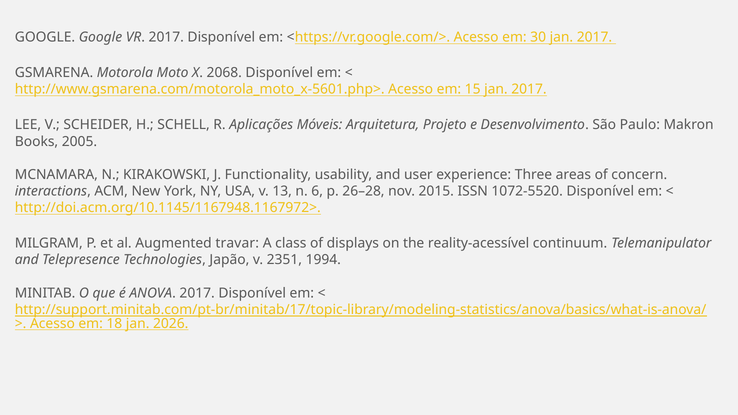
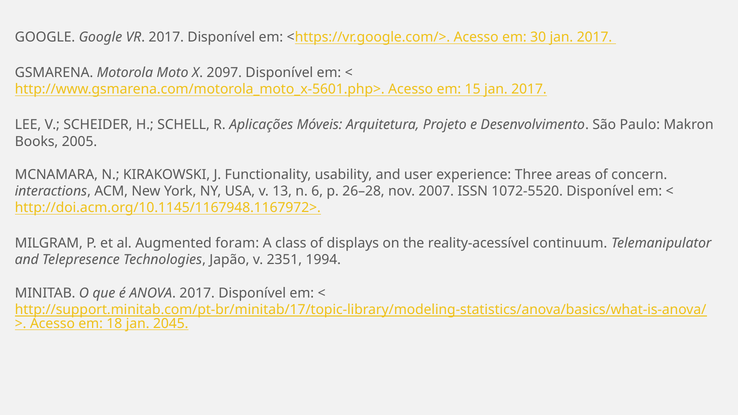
2068: 2068 -> 2097 (224, 73)
2015: 2015 -> 2007 (436, 191)
travar: travar -> foram (237, 243)
2026: 2026 -> 2045 (171, 324)
